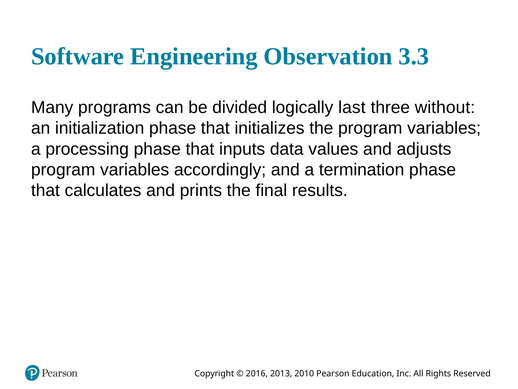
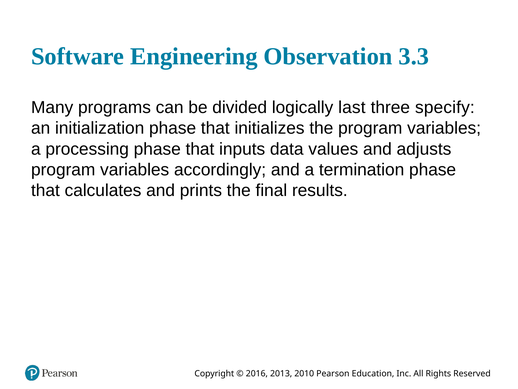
without: without -> specify (445, 107)
